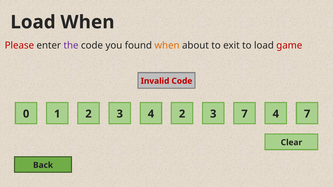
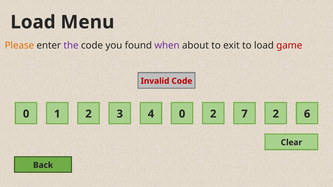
Load When: When -> Menu (87, 22)
Please colour: red -> orange (19, 45)
when colour: orange -> purple (167, 45)
4 2: 2 -> 0 (182, 114)
1 3: 3 -> 2 (213, 114)
7 4: 4 -> 2 (276, 114)
0 7: 7 -> 6 (307, 114)
